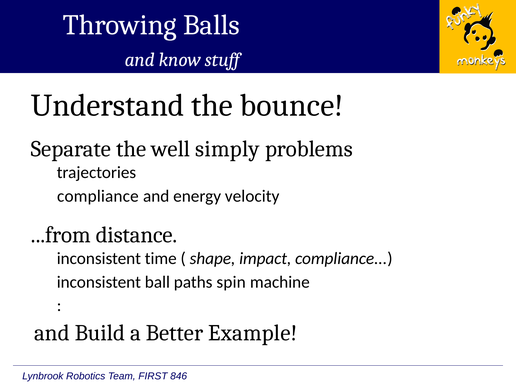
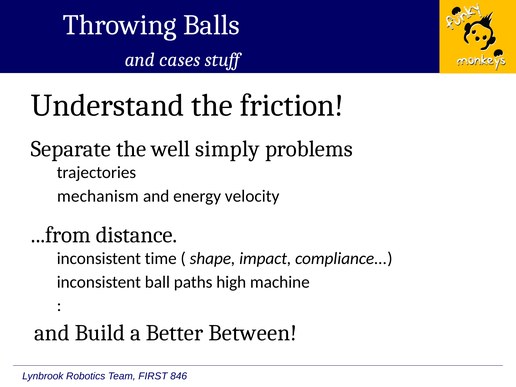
know: know -> cases (180, 60)
bounce: bounce -> friction (292, 105)
compliance: compliance -> mechanism (98, 196)
spin: spin -> high (231, 282)
Example: Example -> Between (253, 333)
